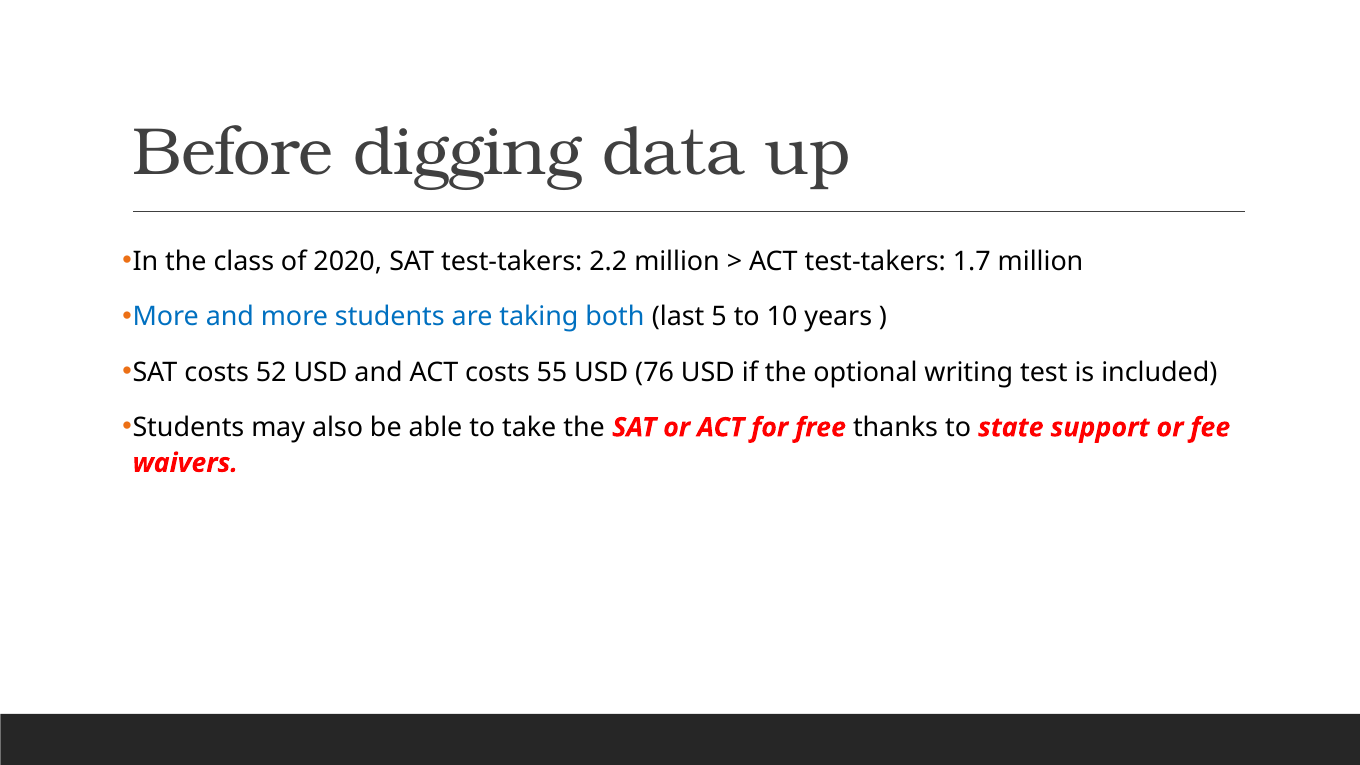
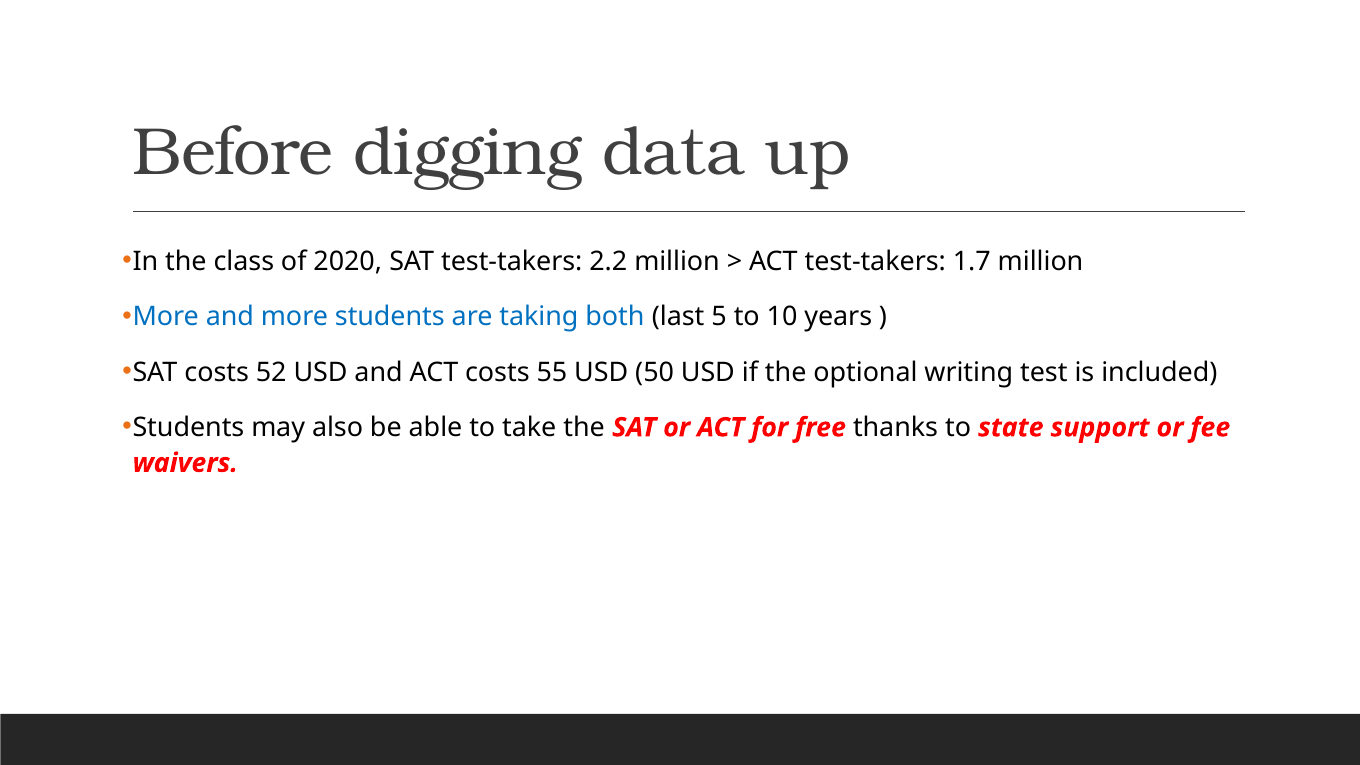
76: 76 -> 50 (655, 372)
